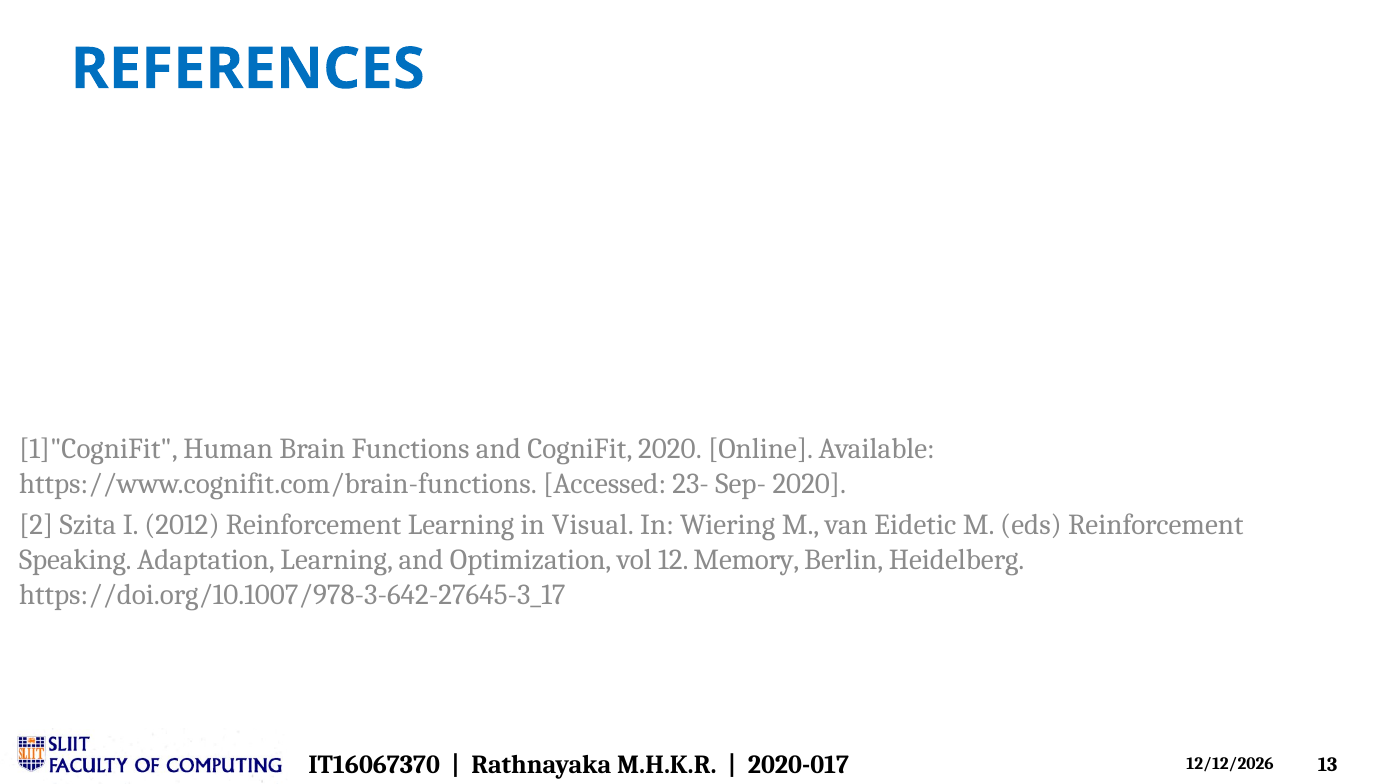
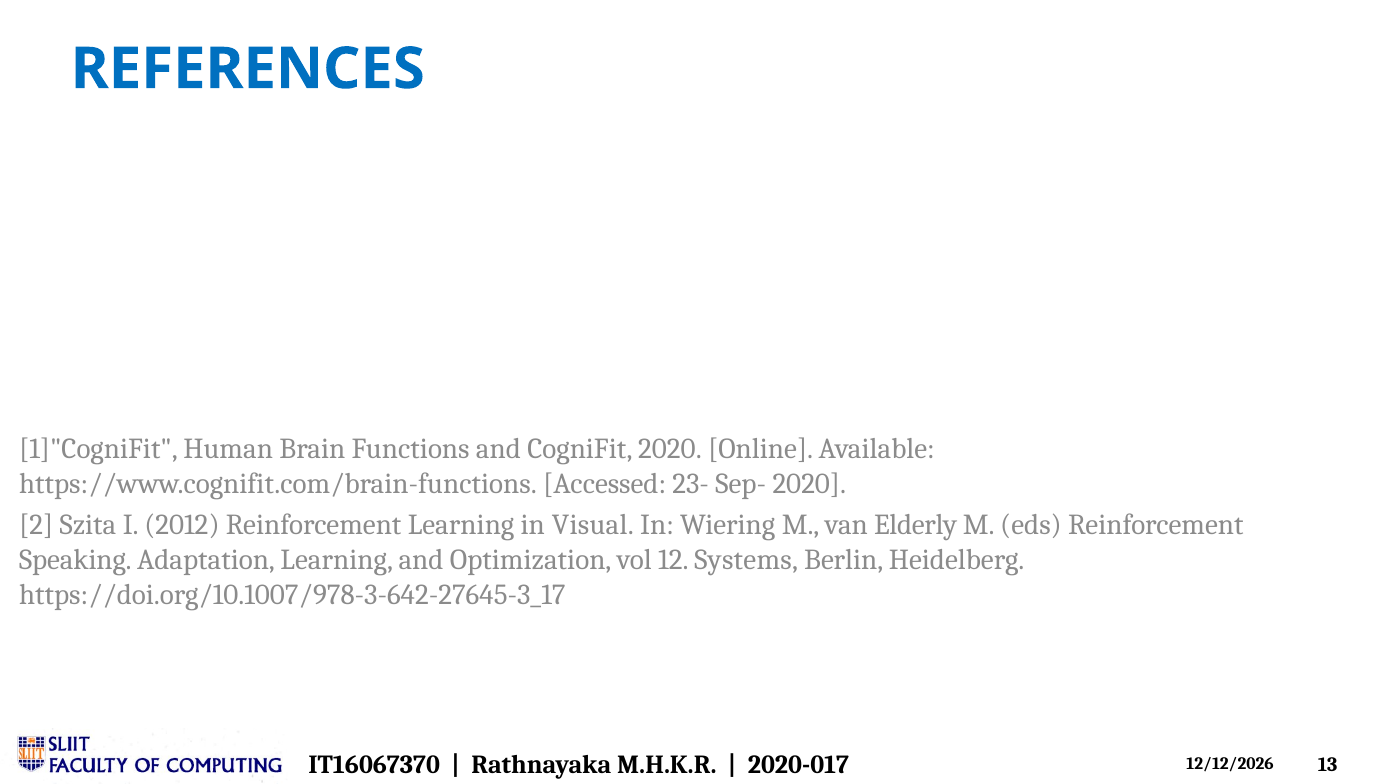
Eidetic: Eidetic -> Elderly (916, 525)
Memory: Memory -> Systems (746, 560)
